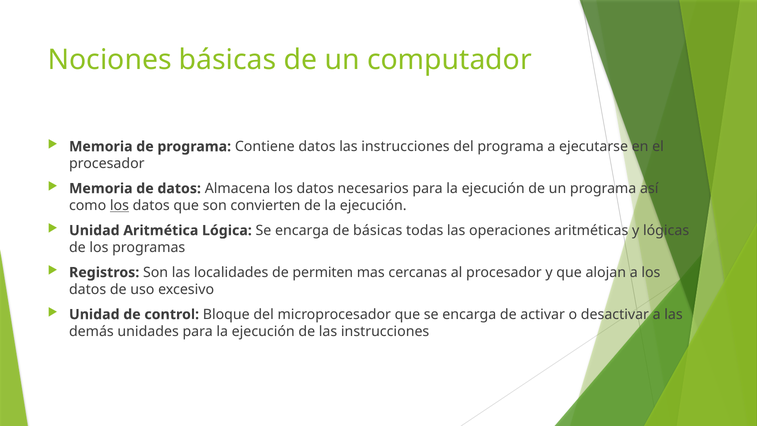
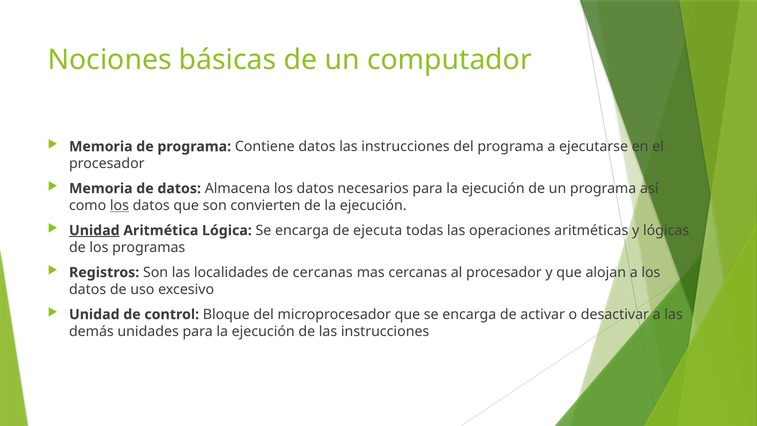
Unidad underline: none -> present (94, 230)
de básicas: básicas -> ejecuta (378, 230)
de permiten: permiten -> cercanas (323, 272)
